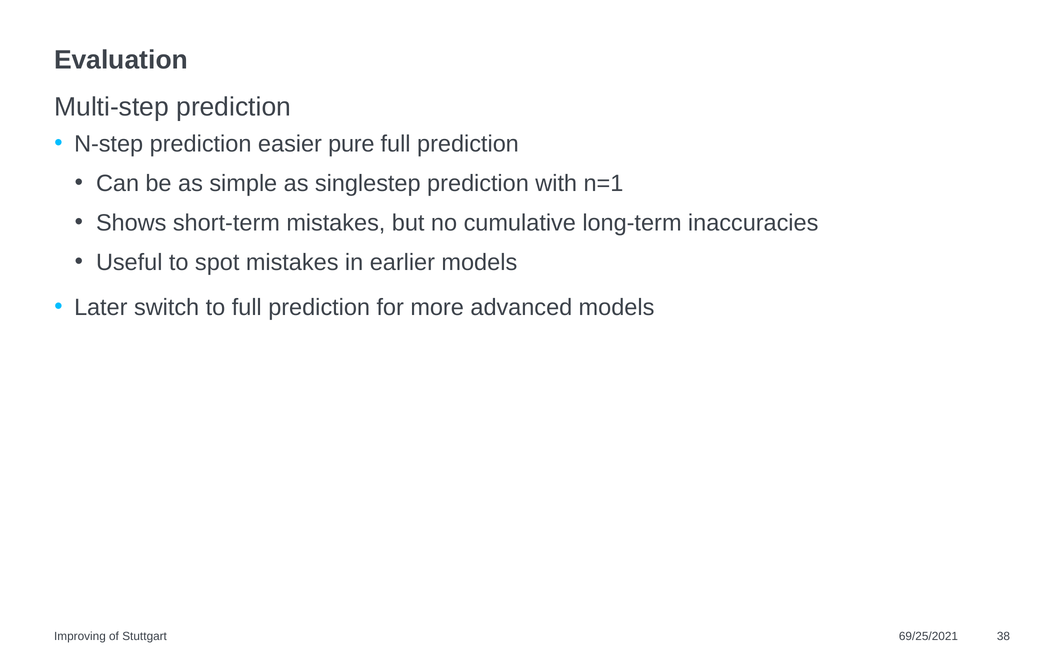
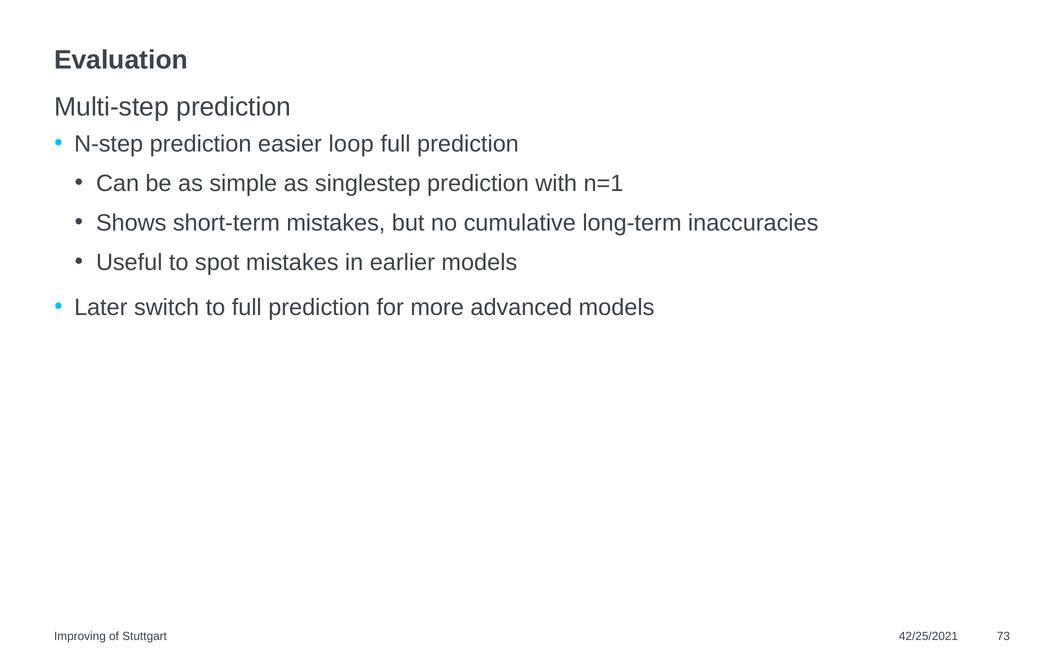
pure: pure -> loop (351, 144)
69/25/2021: 69/25/2021 -> 42/25/2021 (928, 636)
38: 38 -> 73 (1003, 636)
